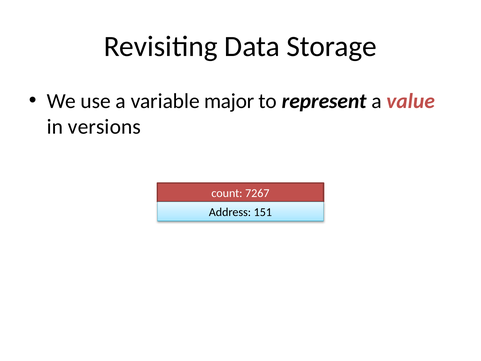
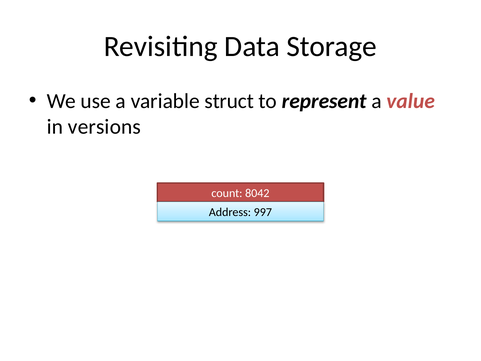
major: major -> struct (229, 101)
7267: 7267 -> 8042 (257, 193)
151: 151 -> 997 (263, 212)
